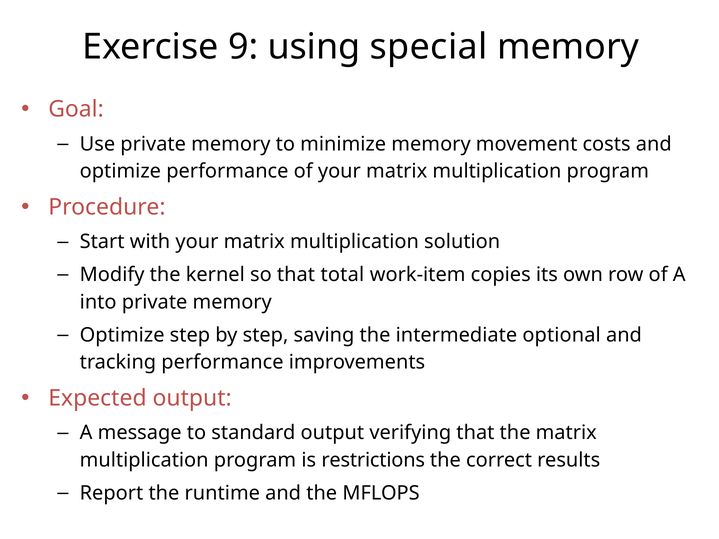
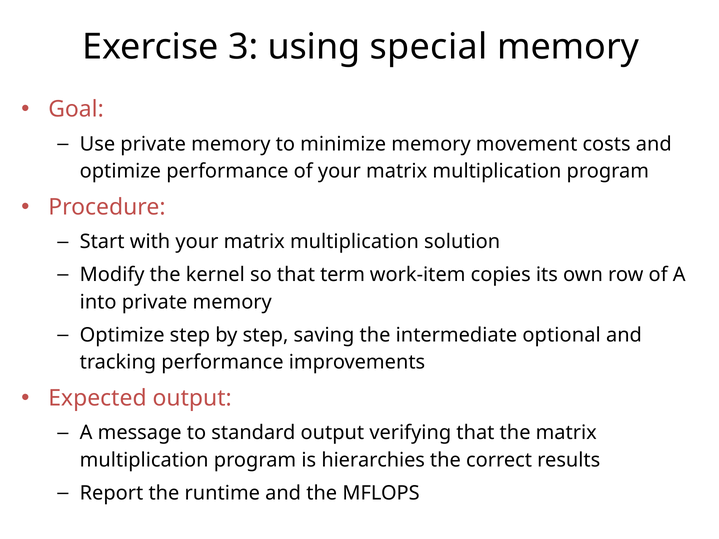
9: 9 -> 3 (243, 47)
total: total -> term (343, 275)
restrictions: restrictions -> hierarchies (373, 460)
